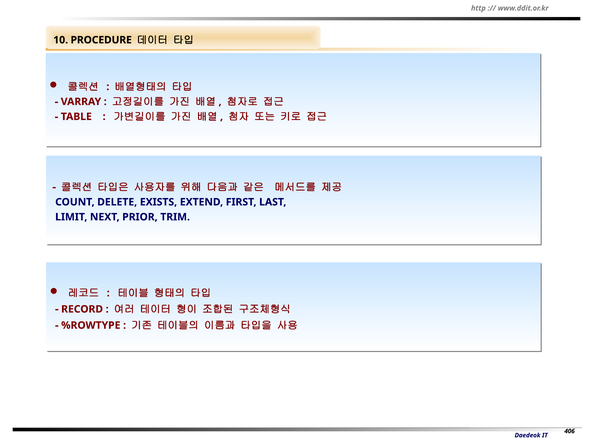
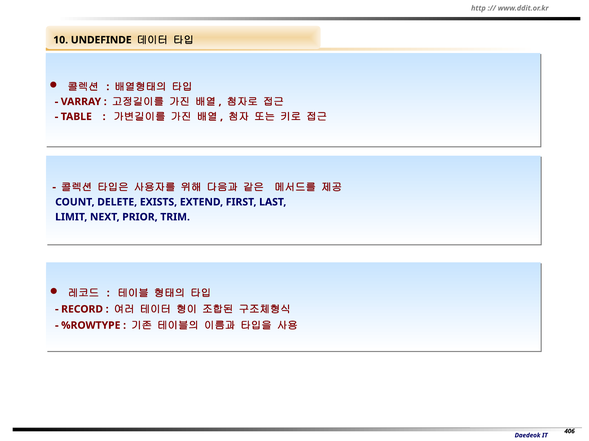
PROCEDURE: PROCEDURE -> UNDEFINDE (101, 40)
